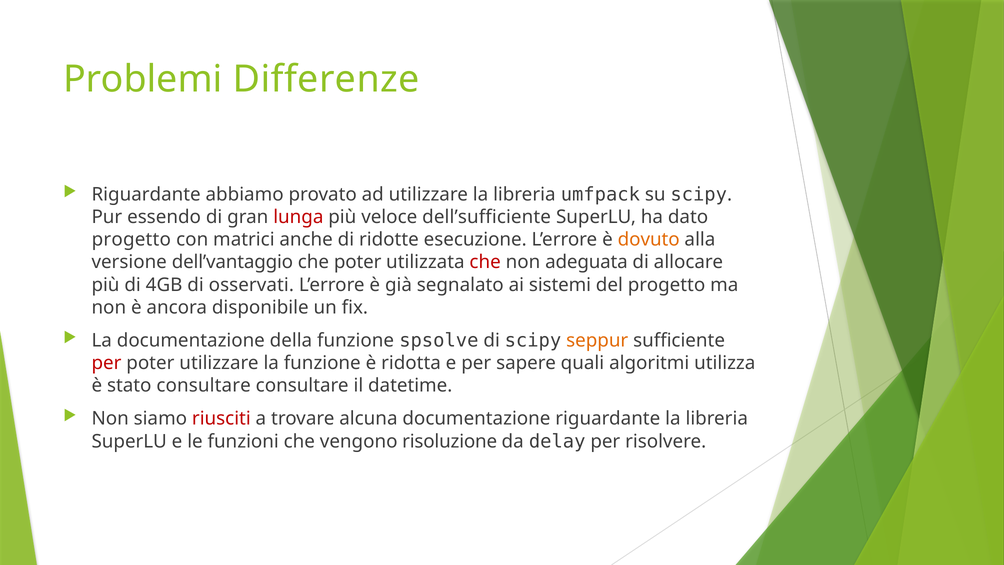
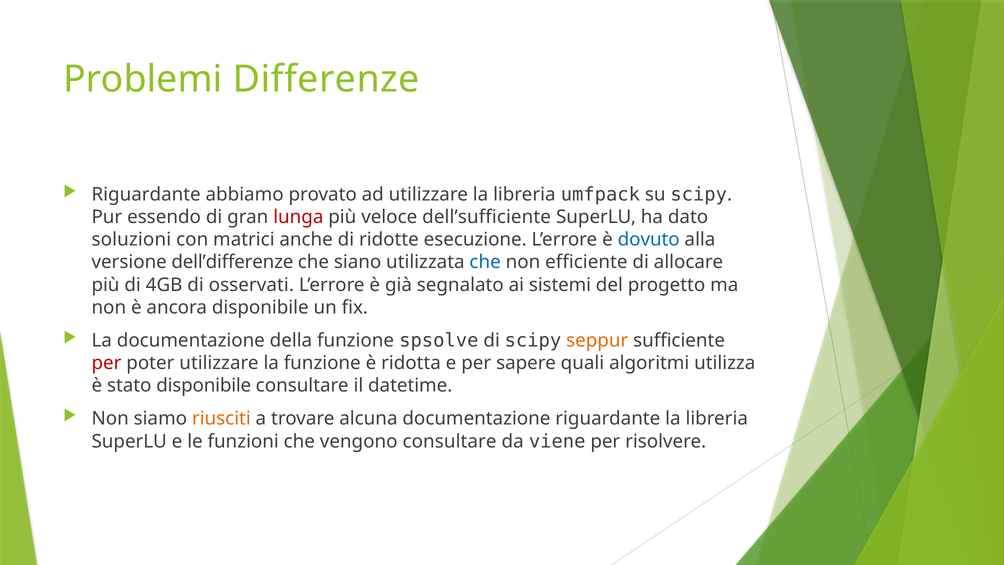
progetto: progetto -> soluzioni (131, 239)
dovuto colour: orange -> blue (649, 239)
dell’vantaggio: dell’vantaggio -> dell’differenze (232, 262)
che poter: poter -> siano (358, 262)
che colour: red -> blue (485, 262)
adeguata: adeguata -> efficiente (586, 262)
stato consultare: consultare -> disponibile (204, 385)
riusciti colour: red -> orange (221, 419)
vengono risoluzione: risoluzione -> consultare (450, 441)
delay: delay -> viene (557, 441)
